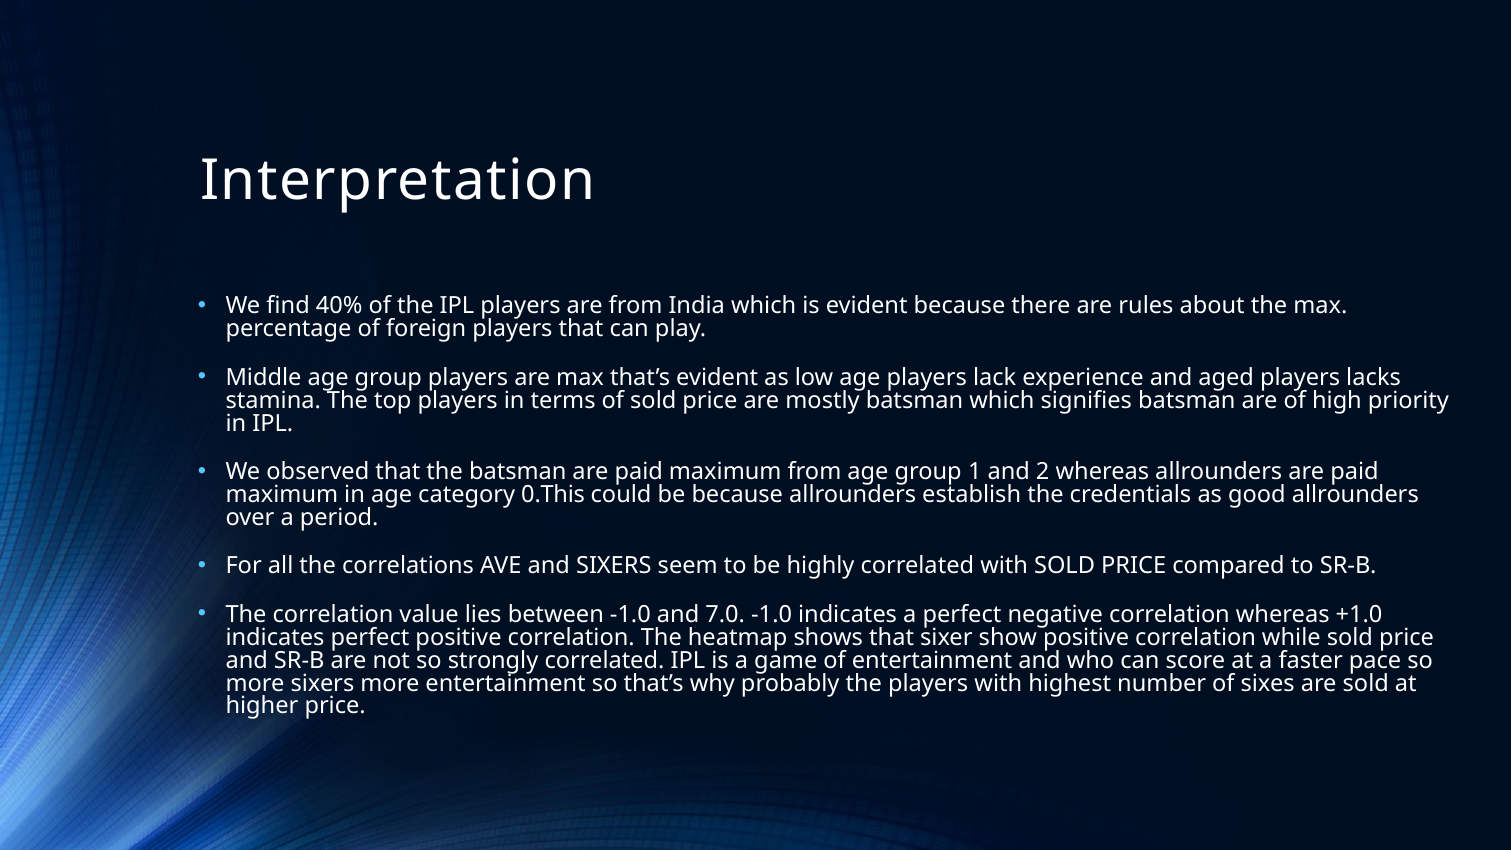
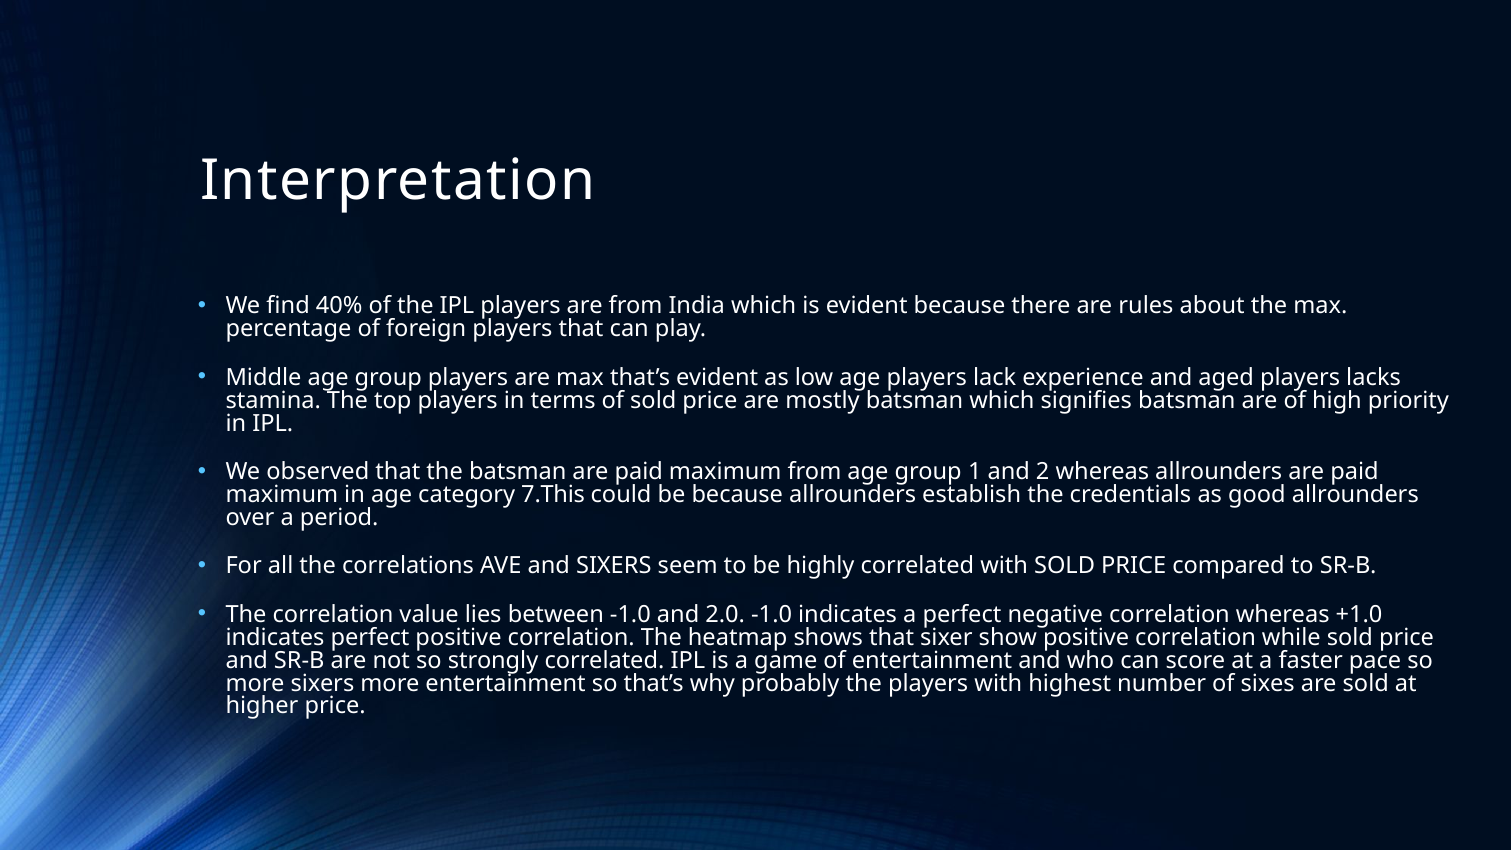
0.This: 0.This -> 7.This (553, 495)
7.0: 7.0 -> 2.0 (725, 615)
